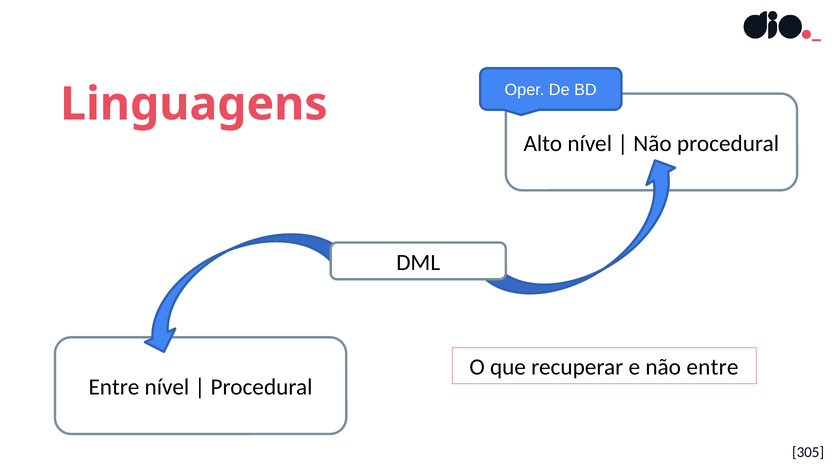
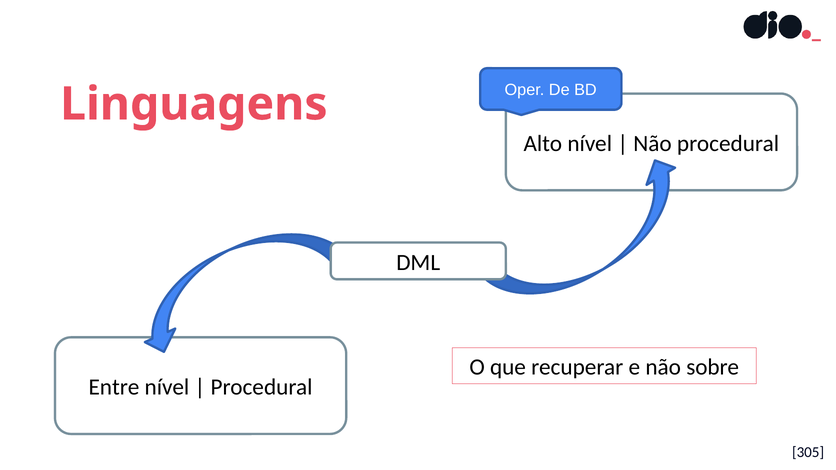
não entre: entre -> sobre (713, 368)
